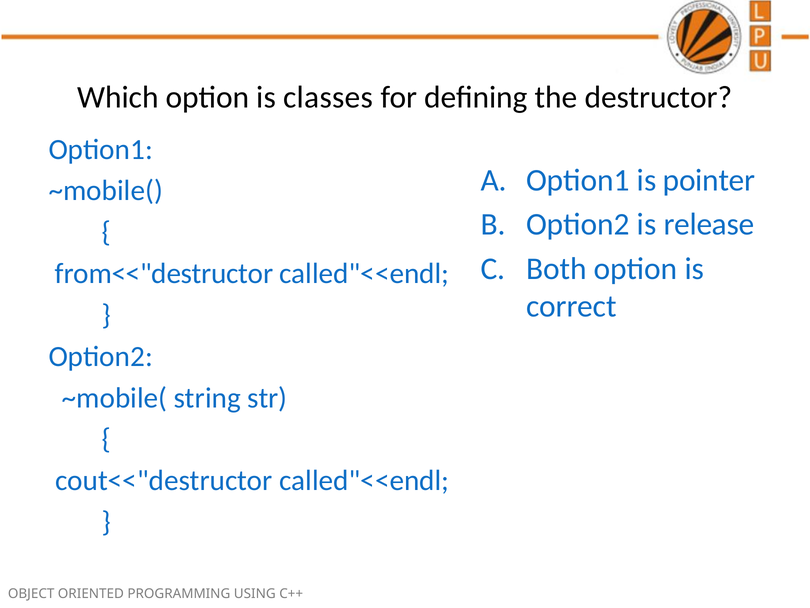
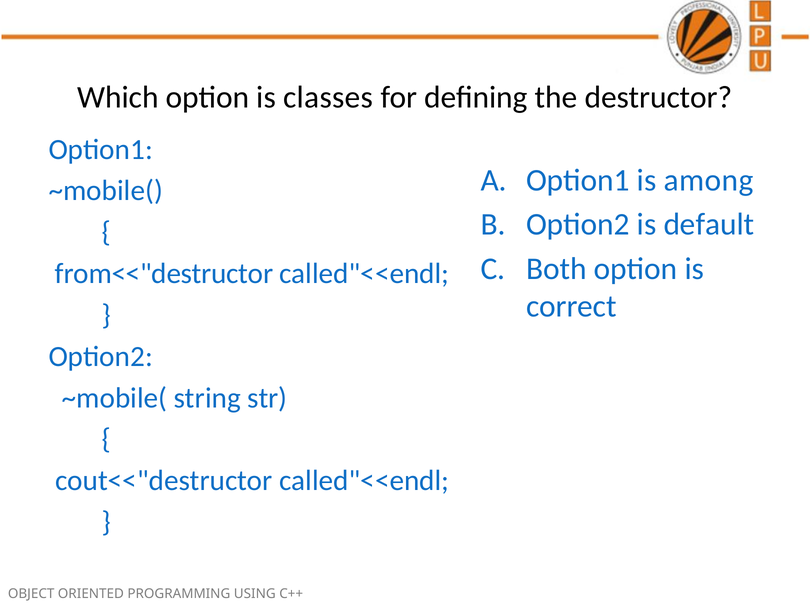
pointer: pointer -> among (709, 180)
release: release -> default (709, 224)
